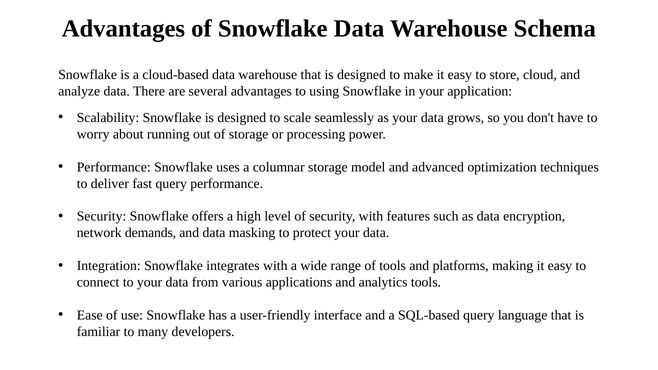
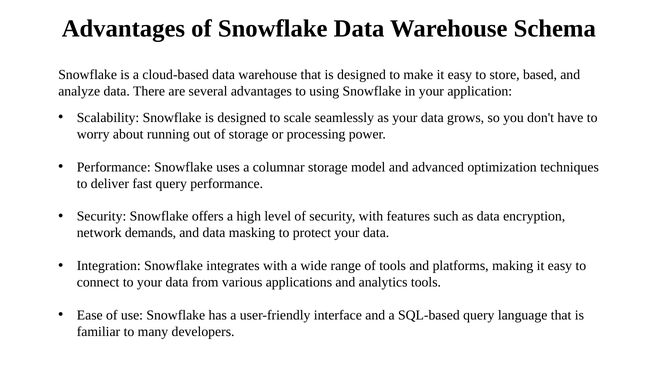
cloud: cloud -> based (540, 75)
